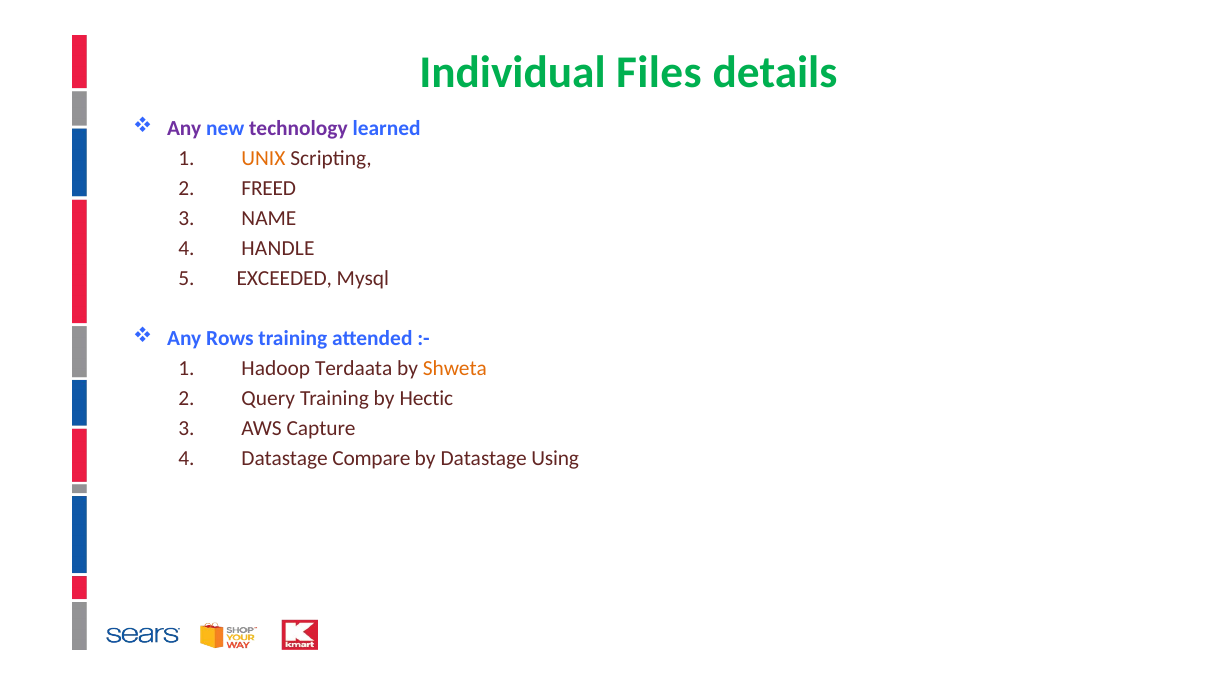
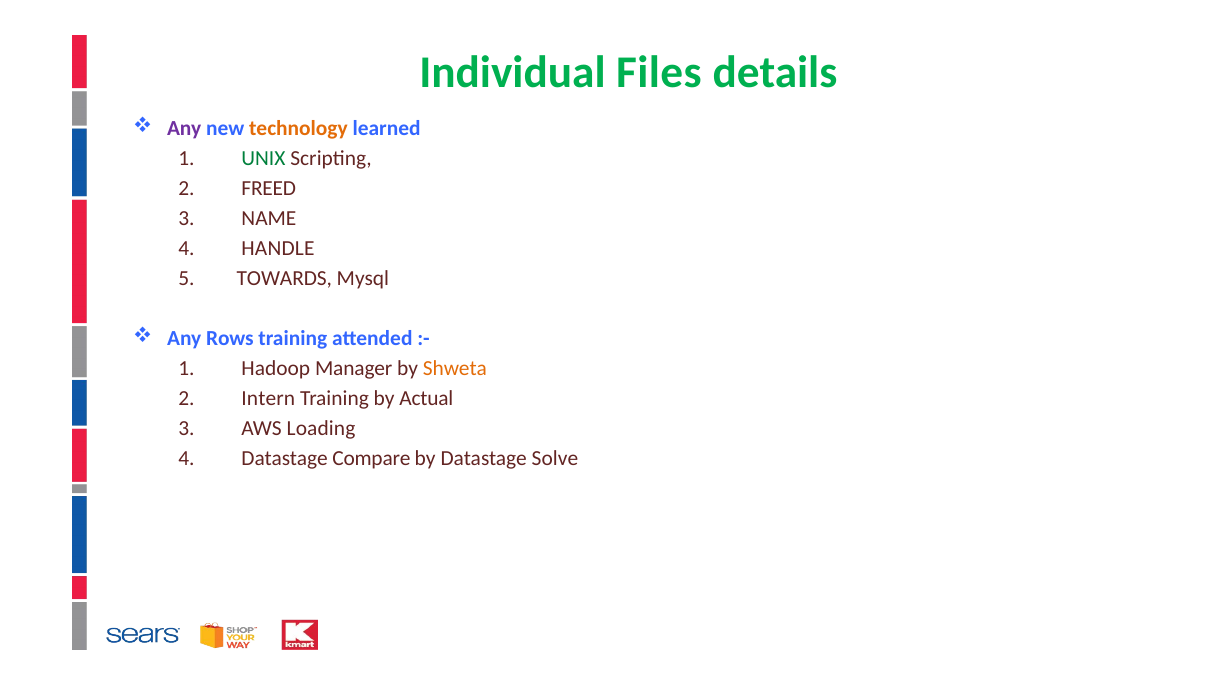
technology colour: purple -> orange (298, 129)
UNIX colour: orange -> green (263, 159)
EXCEEDED: EXCEEDED -> TOWARDS (284, 279)
Terdaata: Terdaata -> Manager (354, 369)
Query: Query -> Intern (268, 399)
Hectic: Hectic -> Actual (426, 399)
Capture: Capture -> Loading (321, 429)
Using: Using -> Solve (555, 459)
